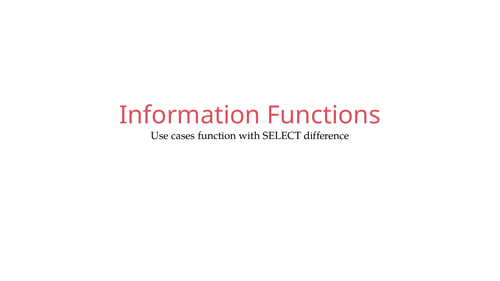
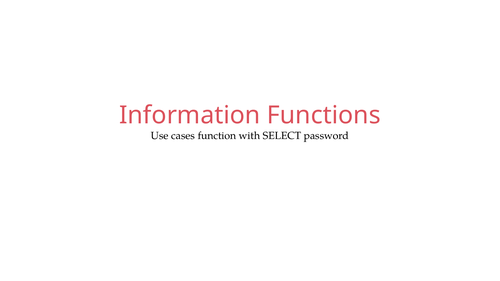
difference: difference -> password (326, 136)
